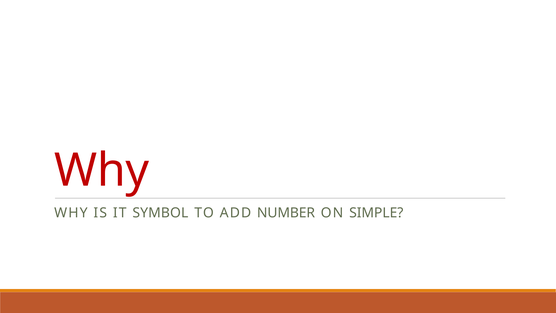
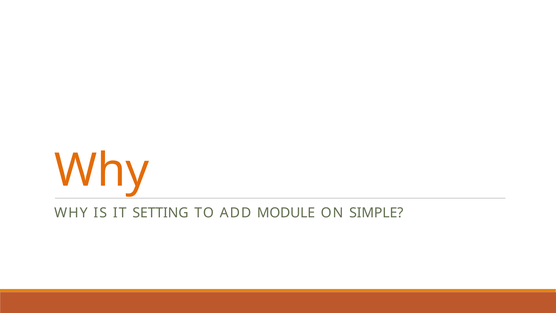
Why colour: red -> orange (102, 170)
SYMBOL: SYMBOL -> SETTING (160, 213)
NUMBER: NUMBER -> MODULE (286, 213)
